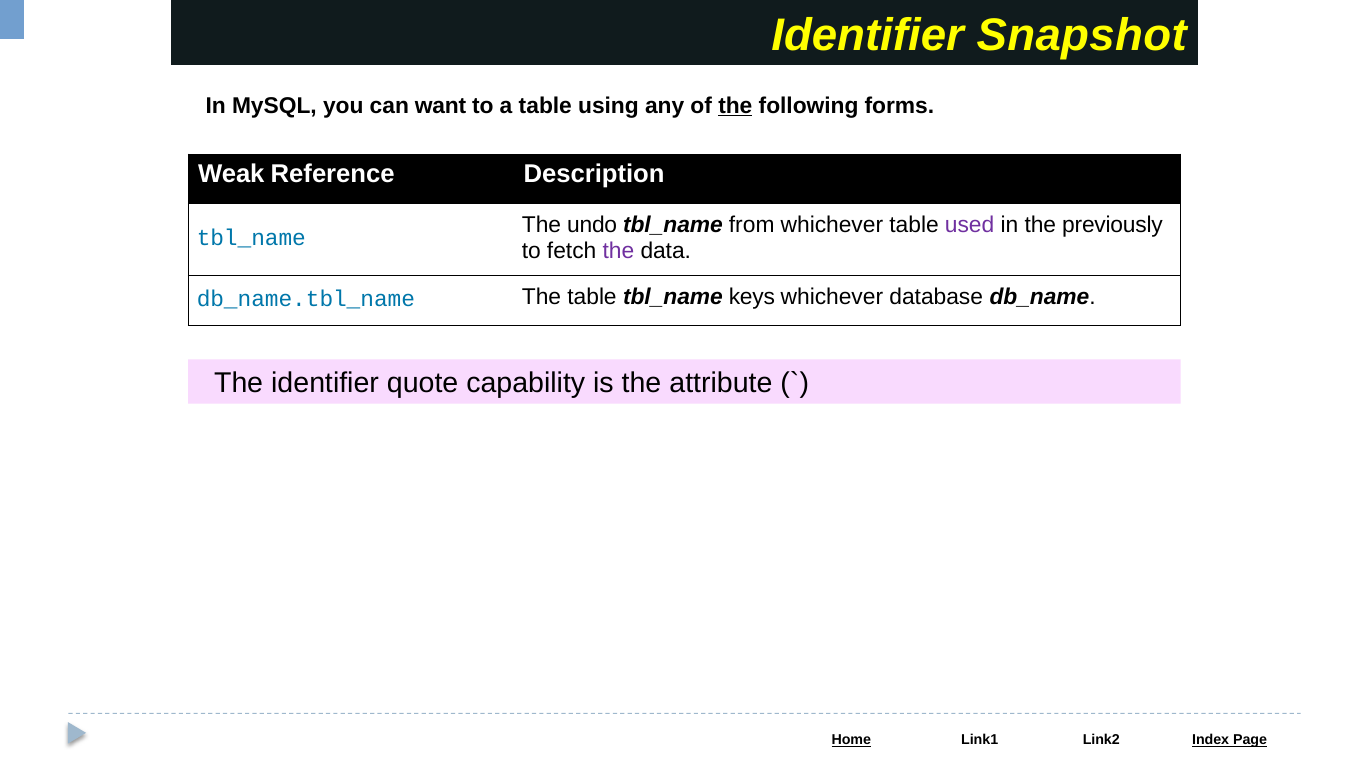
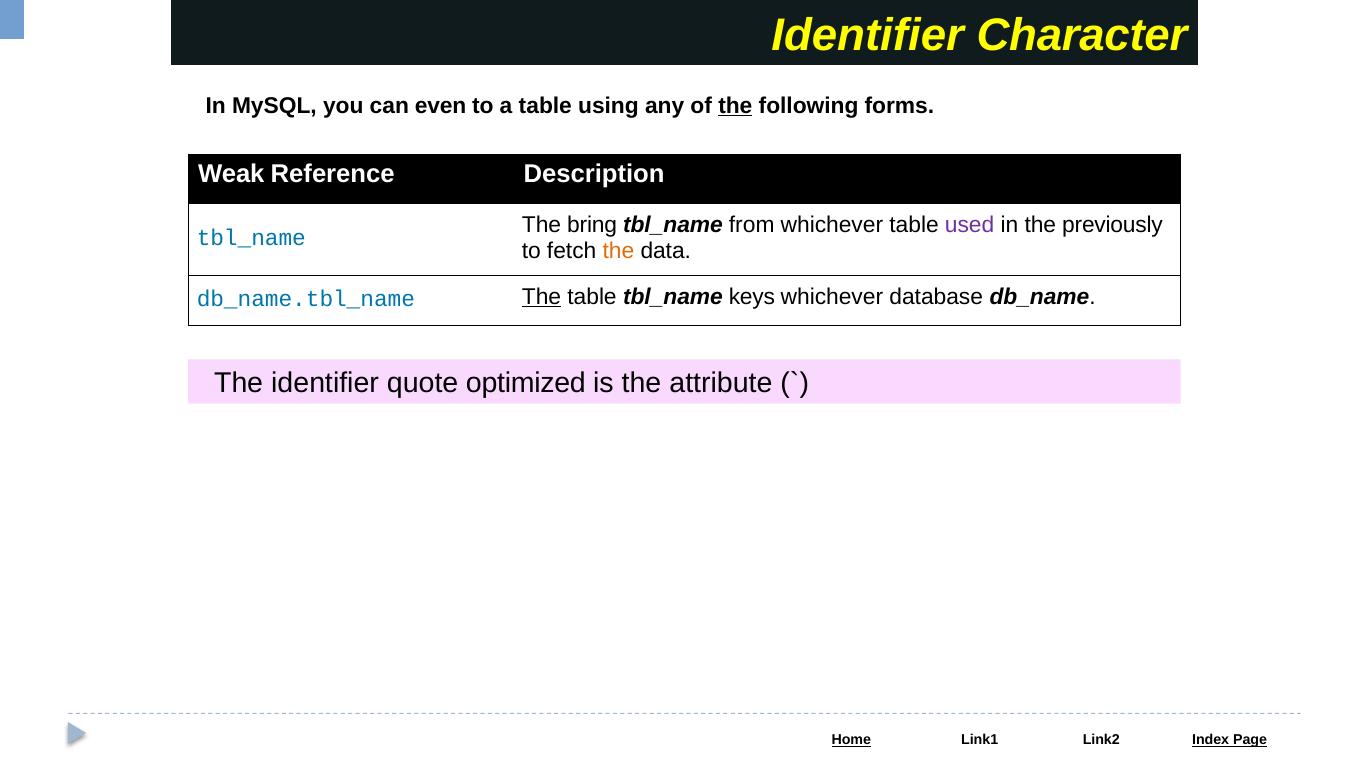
Snapshot: Snapshot -> Character (1082, 36)
want: want -> even (441, 106)
undo: undo -> bring (592, 225)
the colour: purple -> orange (618, 251)
The underline: none -> present (542, 297)
capability: capability -> optimized (526, 384)
